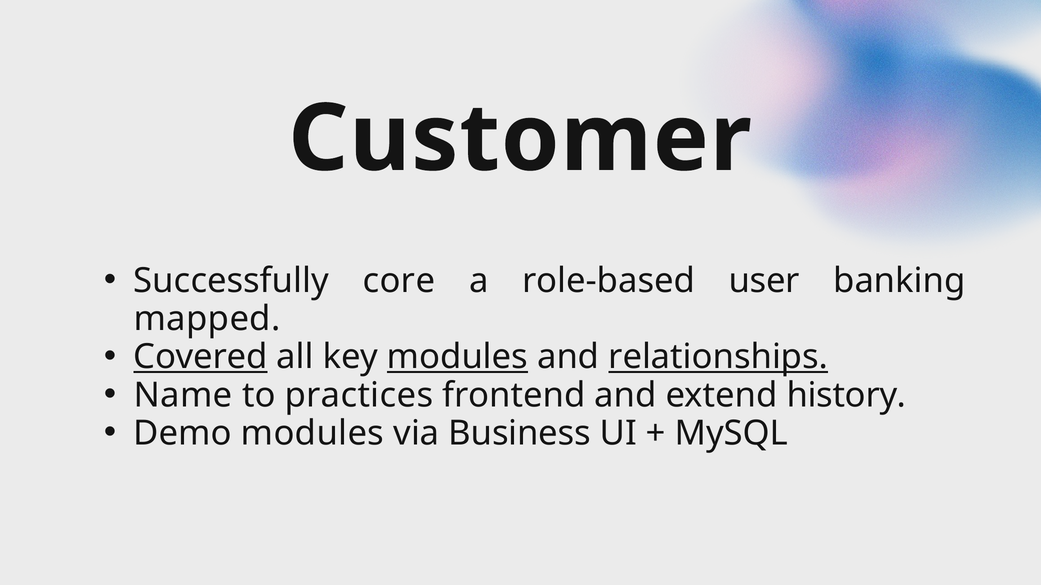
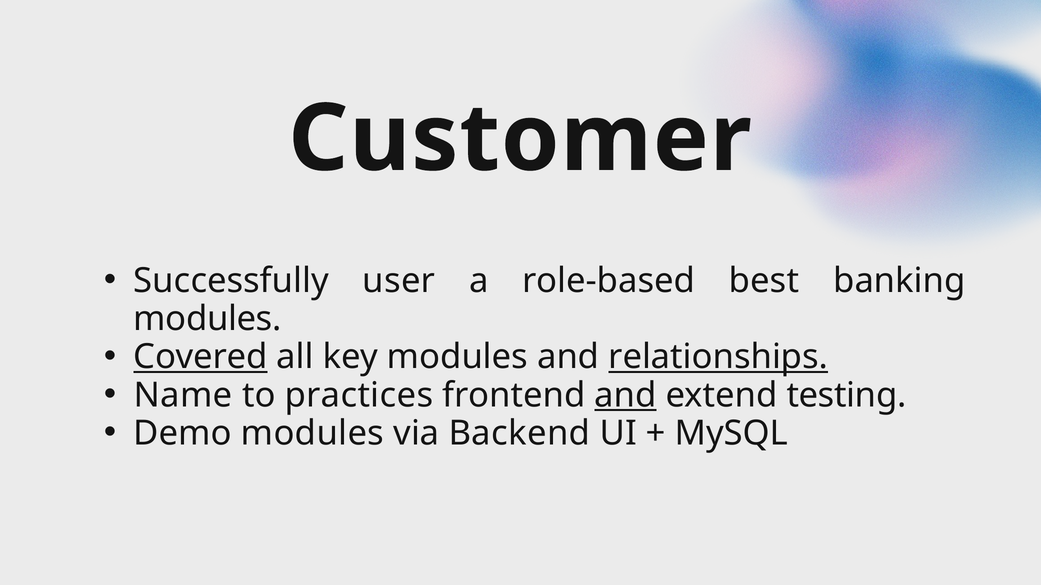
core: core -> user (399, 281)
user: user -> best (764, 281)
mapped: mapped -> modules (207, 319)
modules underline: present -> none (457, 357)
and underline: none -> present (625, 395)
history: history -> testing (846, 395)
Business: Business -> Backend (519, 434)
